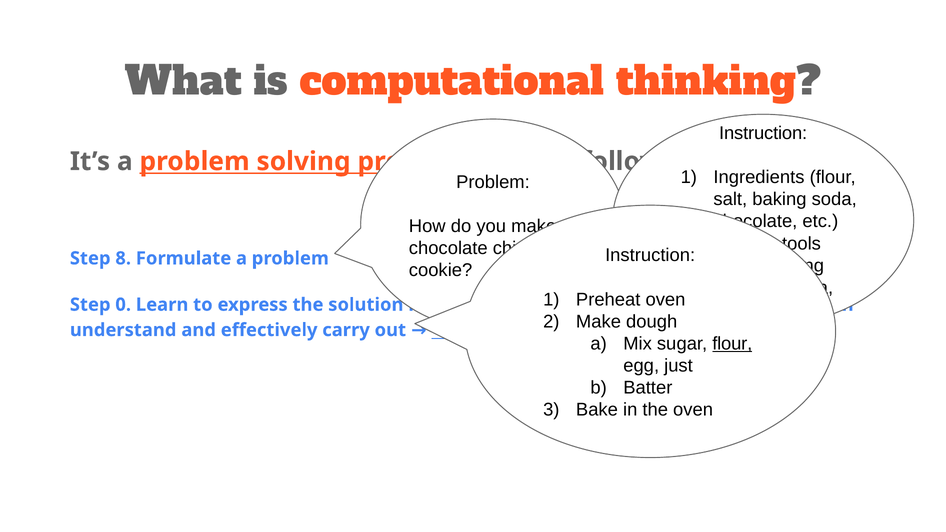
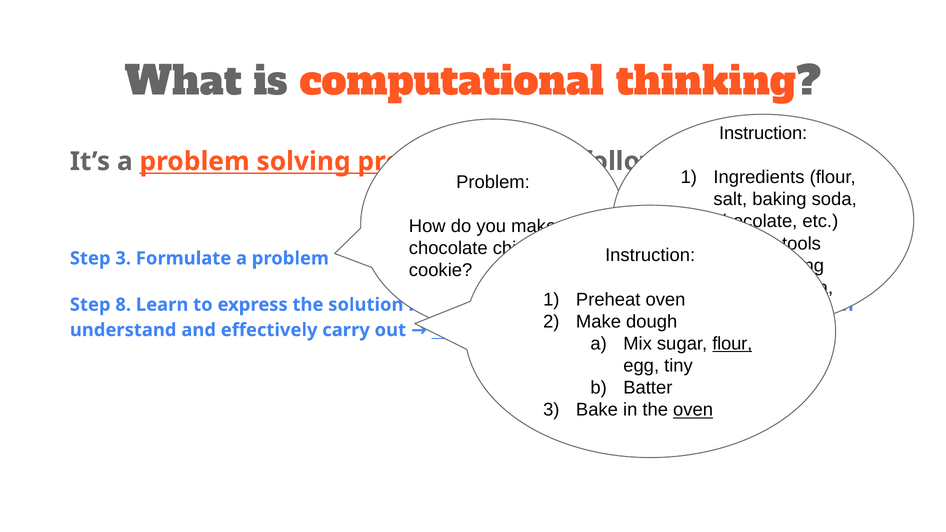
Step 8: 8 -> 3 (123, 258)
0: 0 -> 8 (123, 305)
just: just -> tiny (678, 366)
oven underline: none -> present (693, 410)
